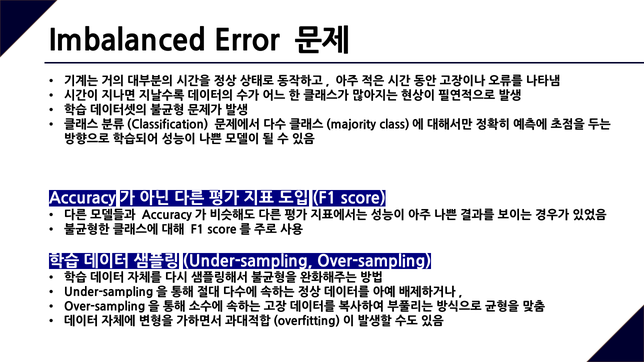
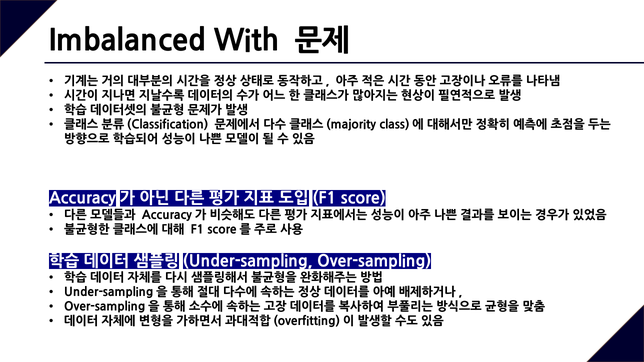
Error: Error -> With (247, 41)
